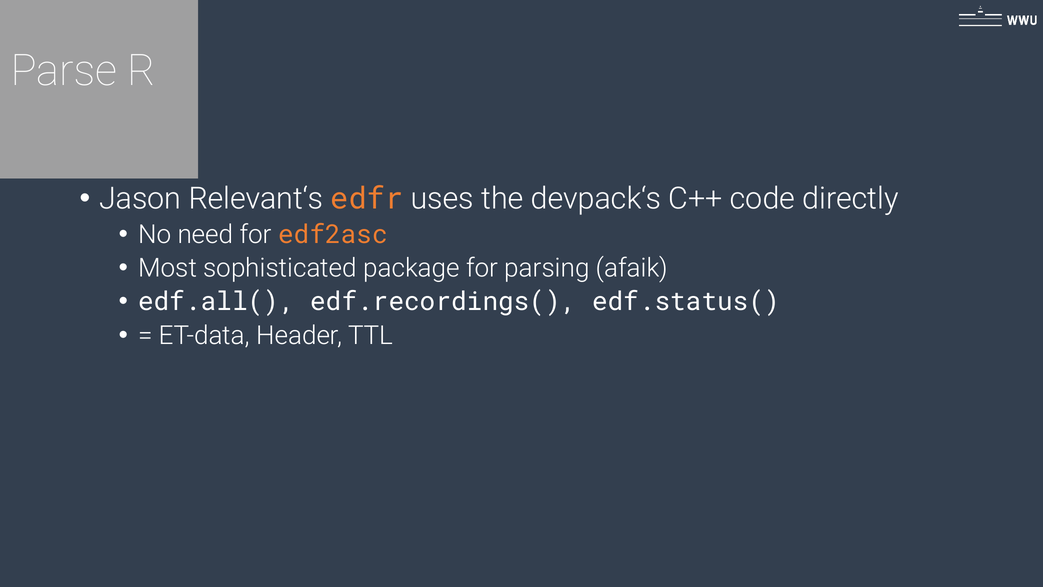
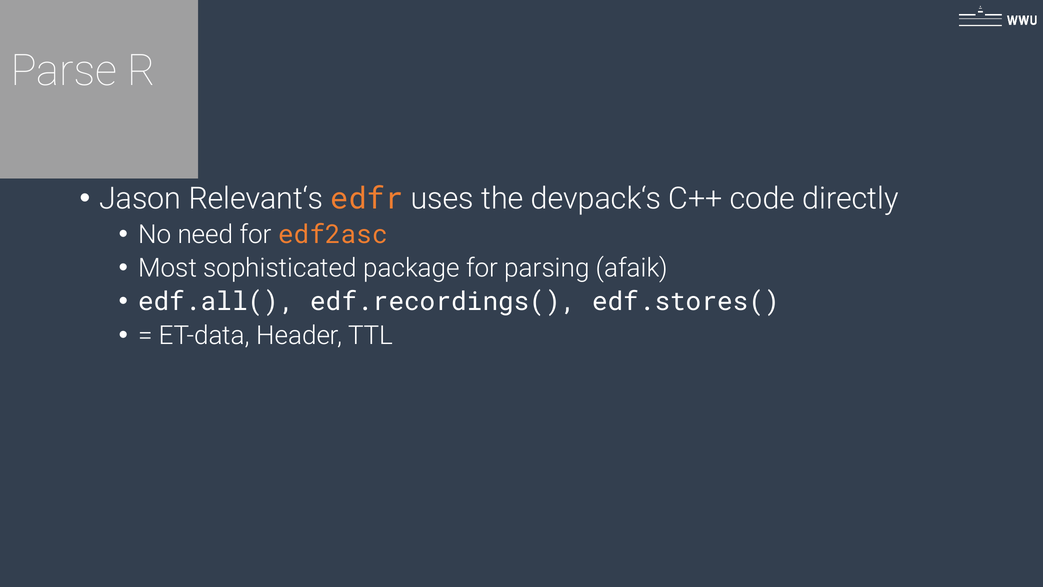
edf.status(: edf.status( -> edf.stores( (686, 302)
